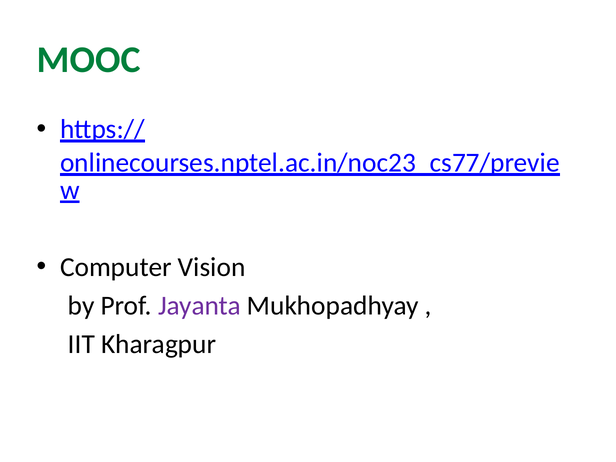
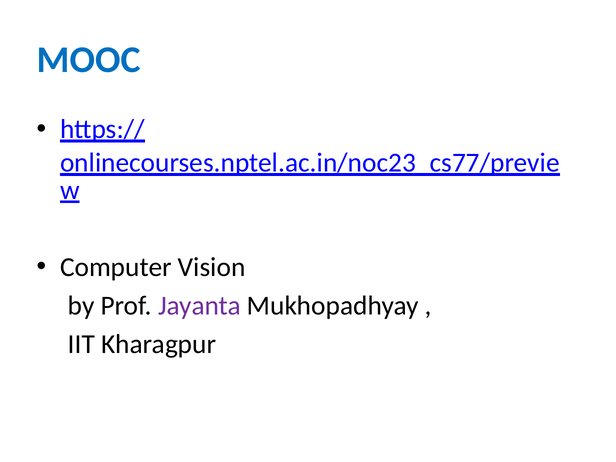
MOOC colour: green -> blue (89, 60)
